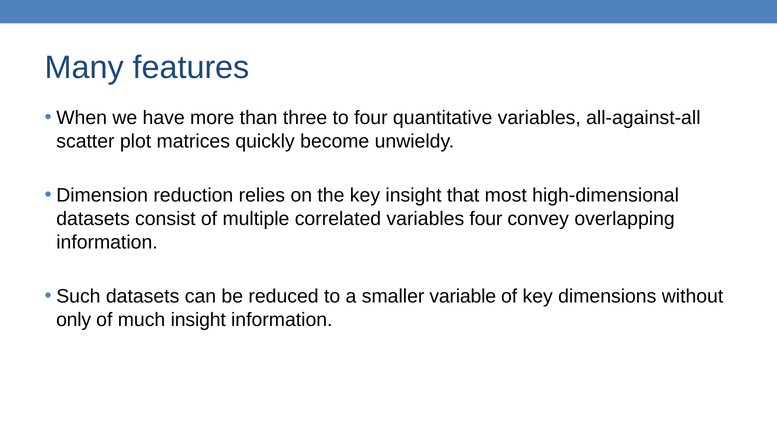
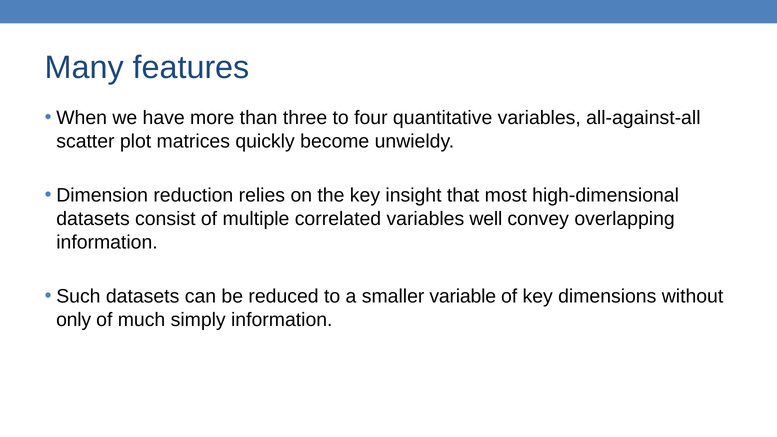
variables four: four -> well (486, 219)
much insight: insight -> simply (198, 320)
